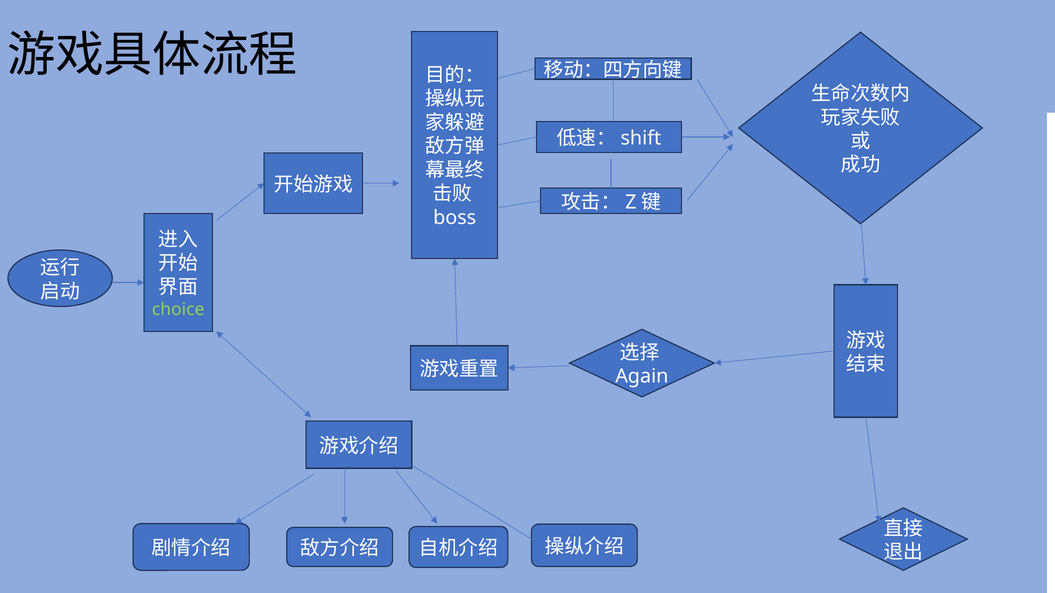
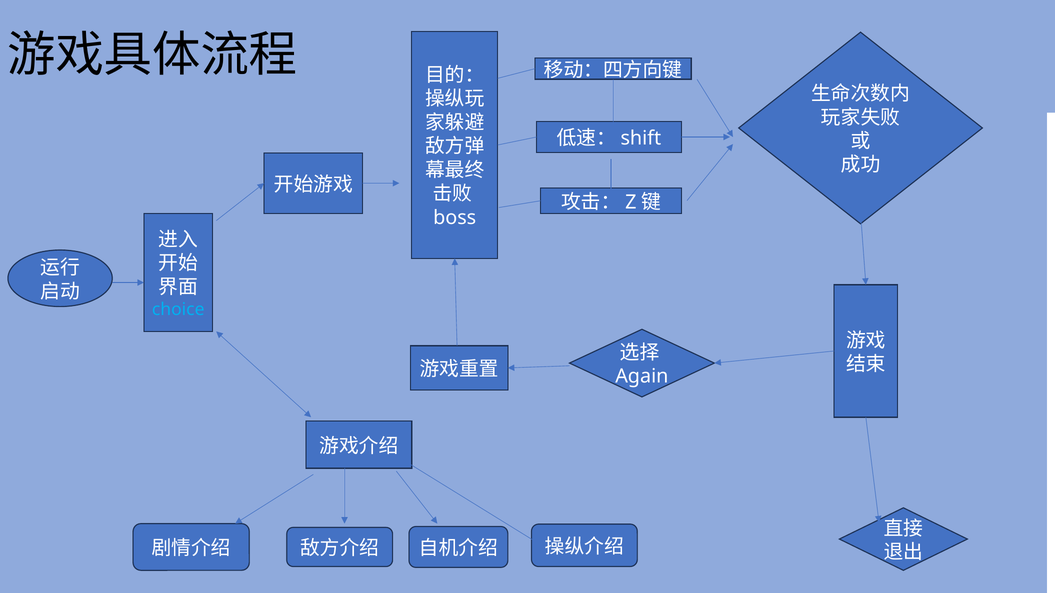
choice colour: light green -> light blue (178, 309)
